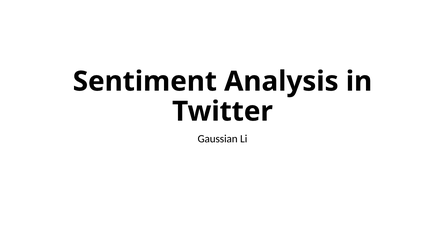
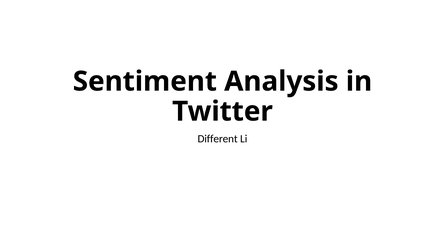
Gaussian: Gaussian -> Different (218, 139)
